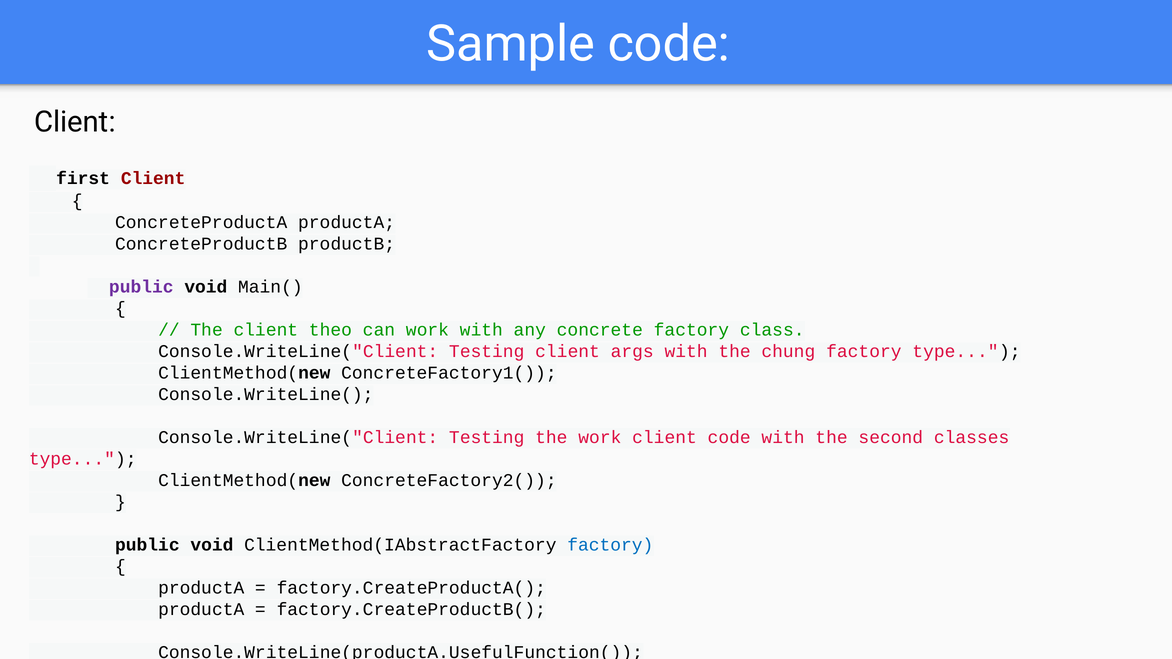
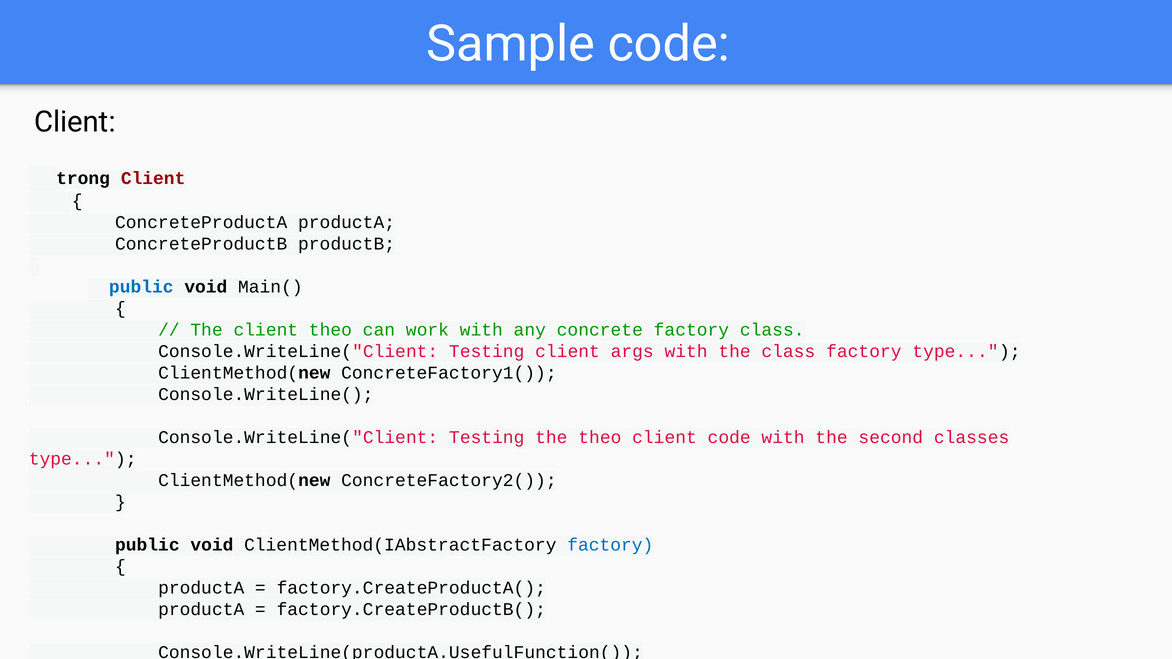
first: first -> trong (83, 179)
public colour: purple -> blue (141, 287)
the chung: chung -> class (788, 352)
the work: work -> theo (600, 438)
